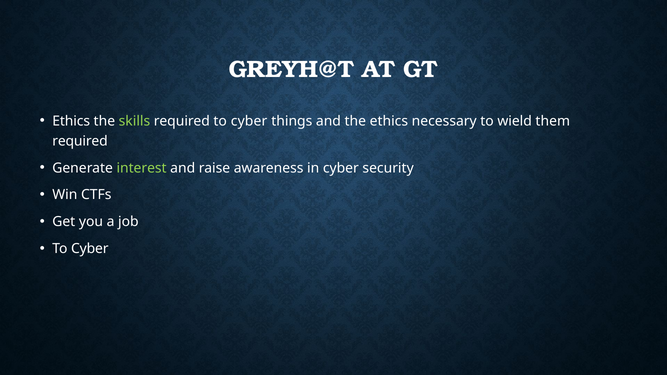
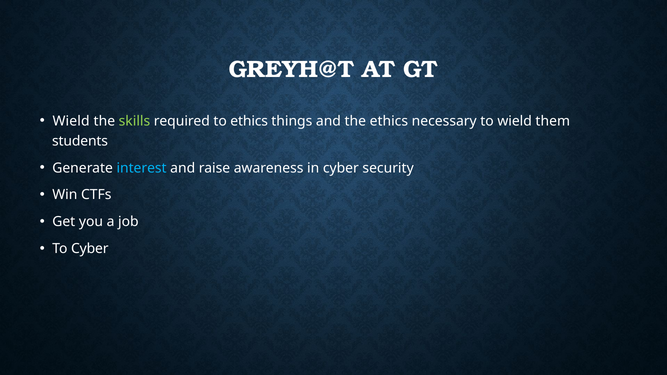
Ethics: Ethics -> Wield (71, 121)
required to cyber: cyber -> ethics (249, 121)
required: required -> students (80, 141)
interest colour: light green -> light blue (142, 168)
